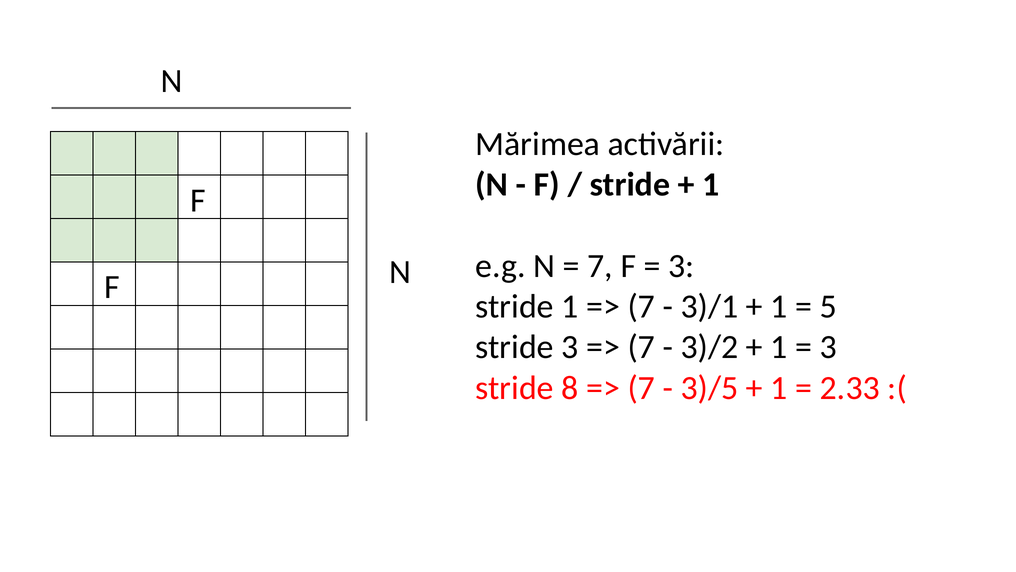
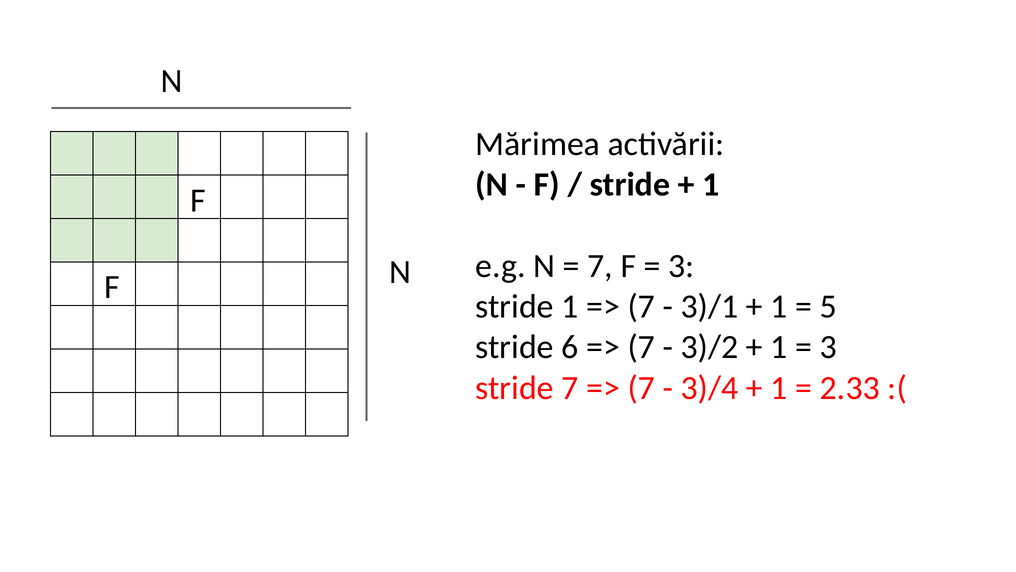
stride 3: 3 -> 6 (570, 347)
stride 8: 8 -> 7 (570, 388)
3)/5: 3)/5 -> 3)/4 (710, 388)
